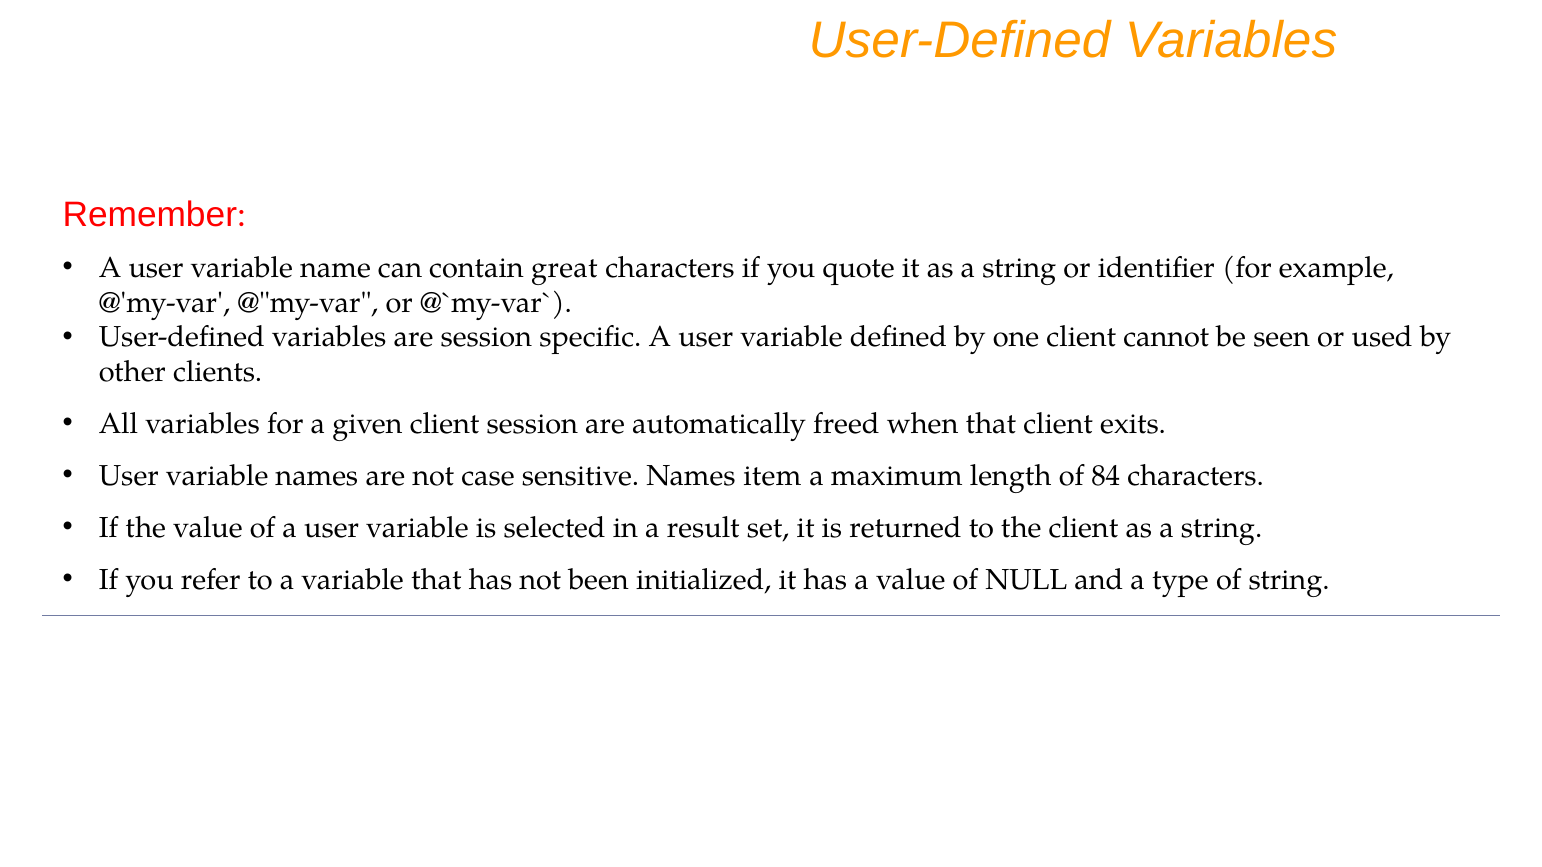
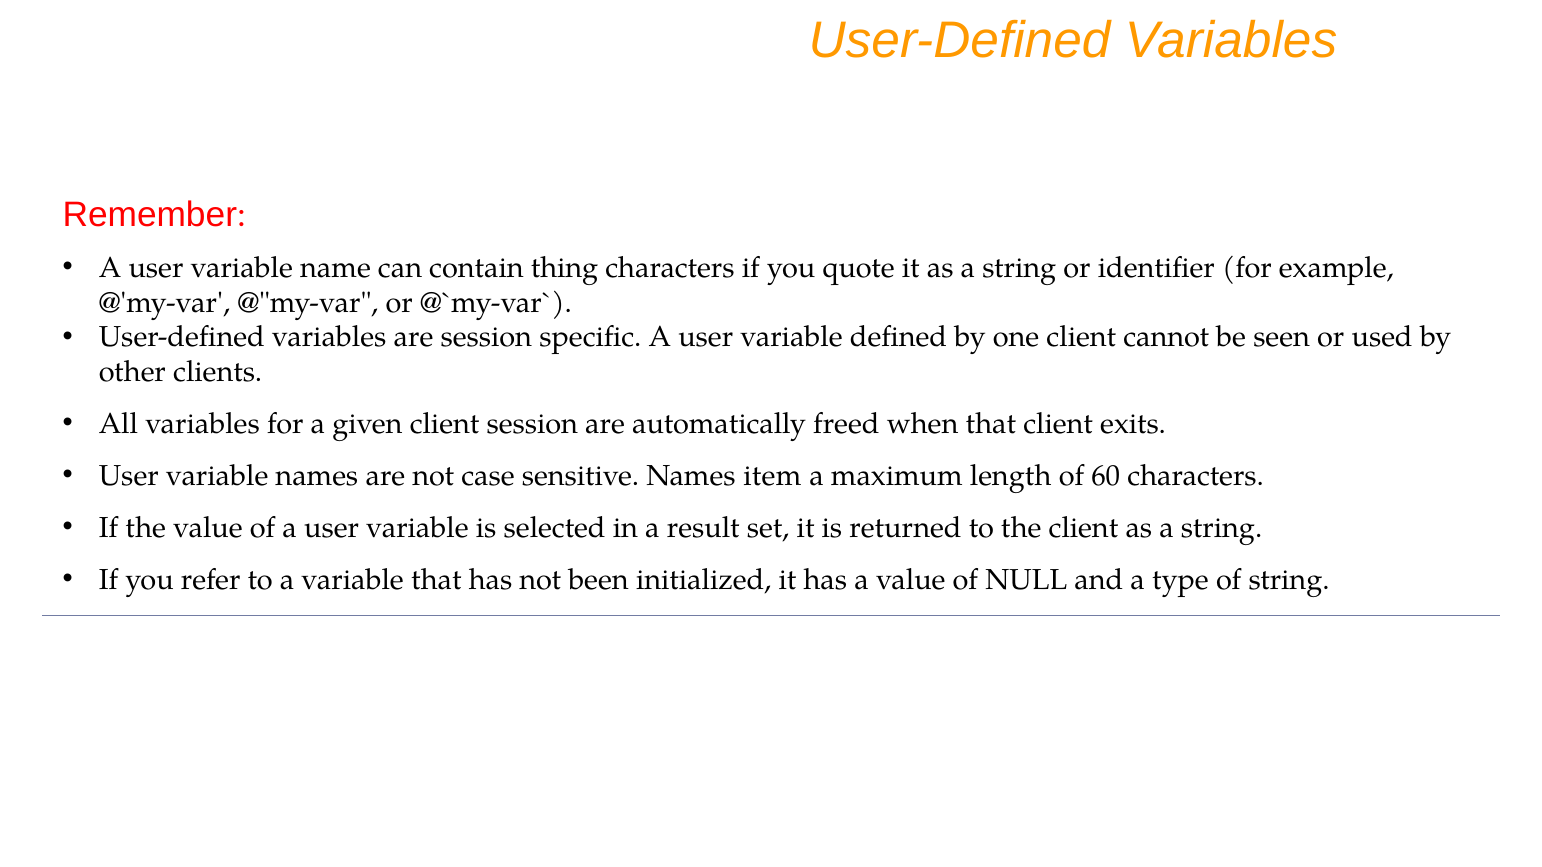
great: great -> thing (565, 268)
84: 84 -> 60 (1106, 476)
